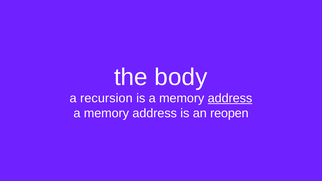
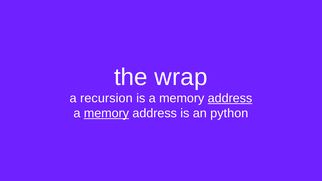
body: body -> wrap (181, 77)
memory underline: none -> present (106, 113)
reopen: reopen -> python (229, 113)
